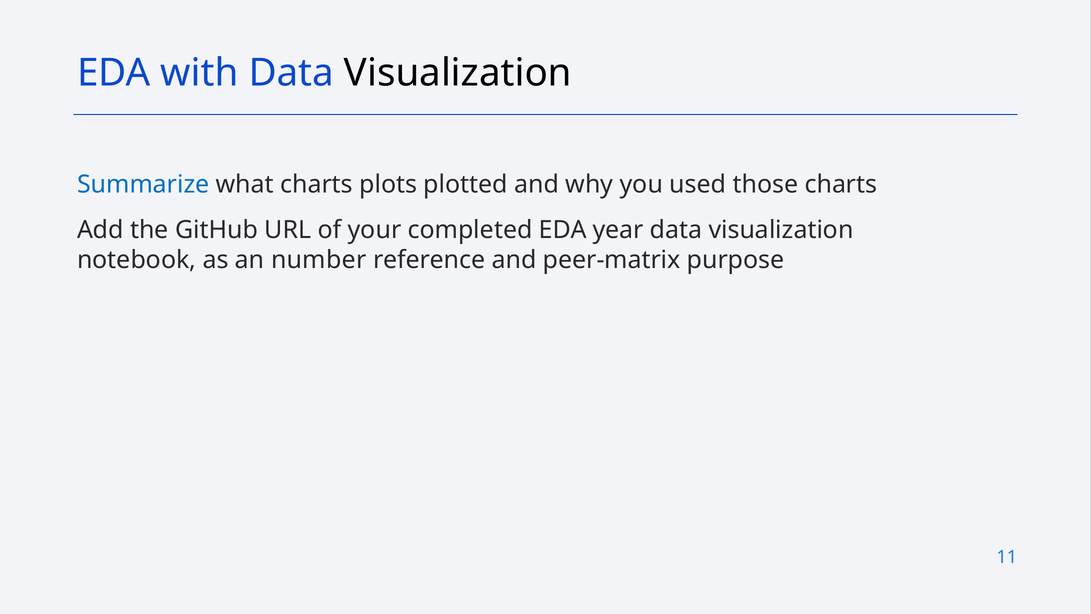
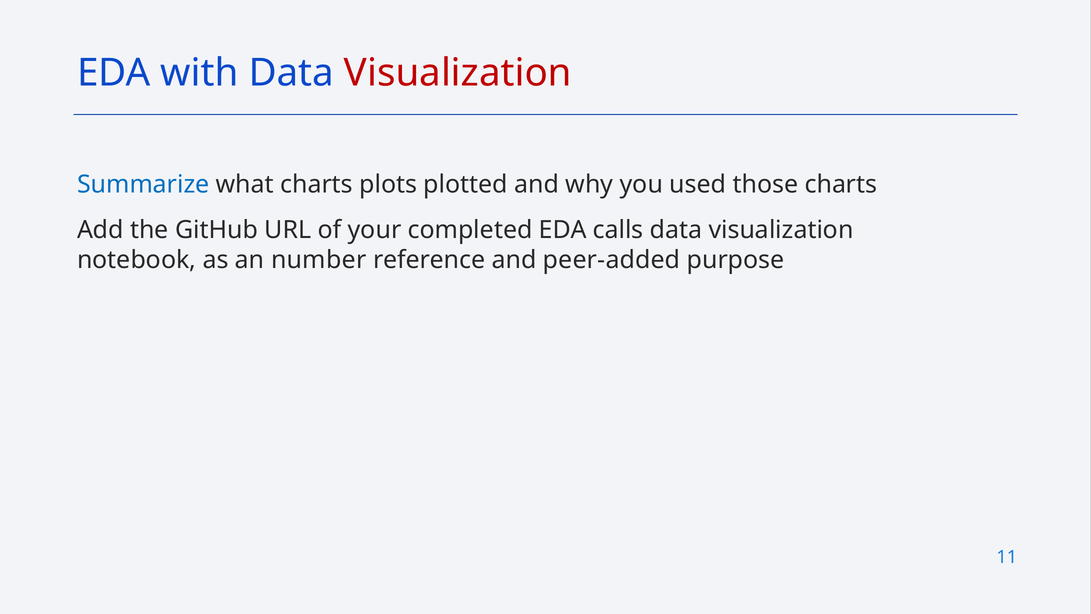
Visualization colour: black -> red (458, 73)
year: year -> calls (618, 230)
peer-matrix: peer-matrix -> peer-added (612, 260)
